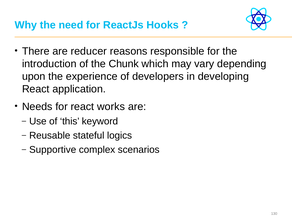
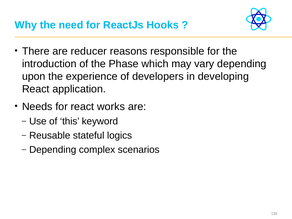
Chunk: Chunk -> Phase (124, 64)
Supportive: Supportive -> Depending (53, 150)
